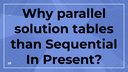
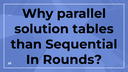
Present: Present -> Rounds (72, 60)
